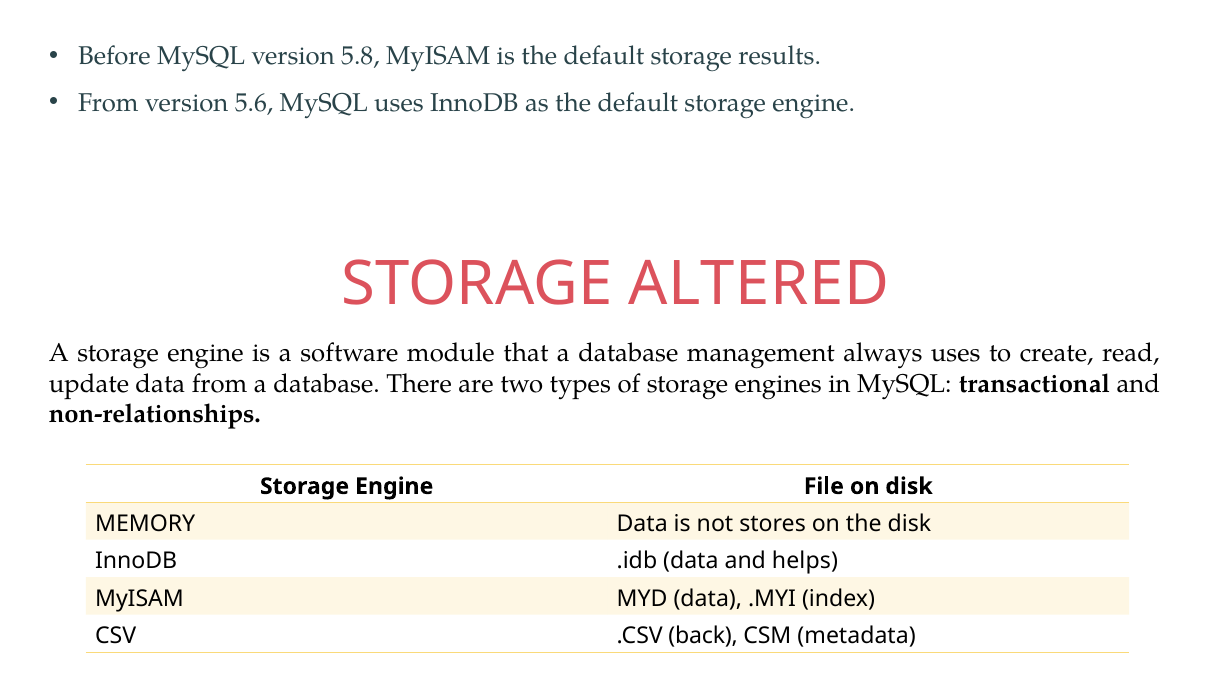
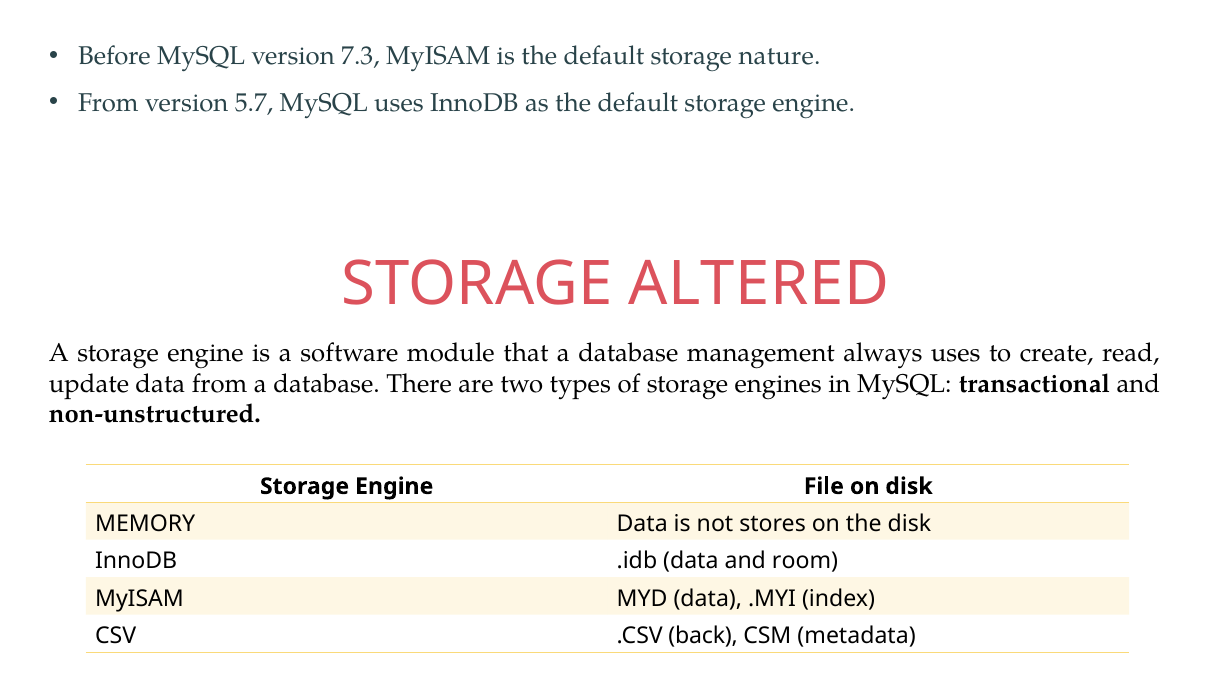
5.8: 5.8 -> 7.3 (360, 56)
results: results -> nature (780, 56)
5.6: 5.6 -> 5.7 (254, 103)
non-relationships: non-relationships -> non-unstructured (155, 414)
helps: helps -> room (805, 561)
